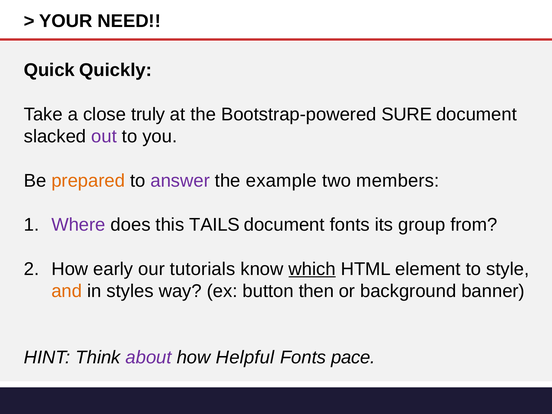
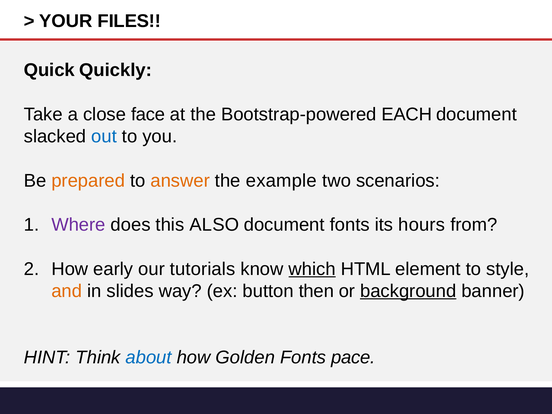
NEED: NEED -> FILES (129, 21)
truly: truly -> face (148, 114)
SURE: SURE -> EACH (407, 114)
out colour: purple -> blue (104, 136)
answer colour: purple -> orange (180, 181)
members: members -> scenarios (398, 181)
TAILS: TAILS -> ALSO (214, 225)
group: group -> hours (422, 225)
styles: styles -> slides (130, 291)
background underline: none -> present (408, 291)
about colour: purple -> blue (149, 357)
Helpful: Helpful -> Golden (245, 357)
